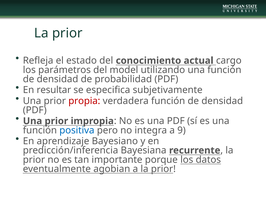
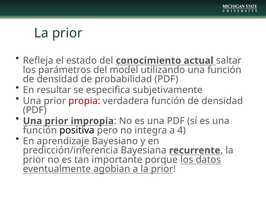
cargo: cargo -> saltar (229, 60)
positiva colour: blue -> black (77, 130)
9: 9 -> 4 (182, 130)
